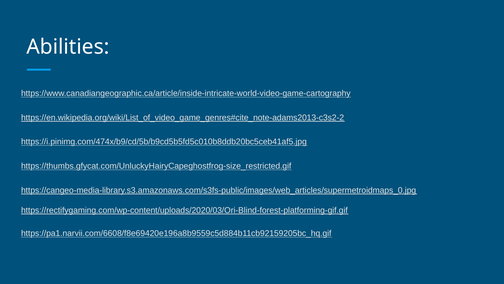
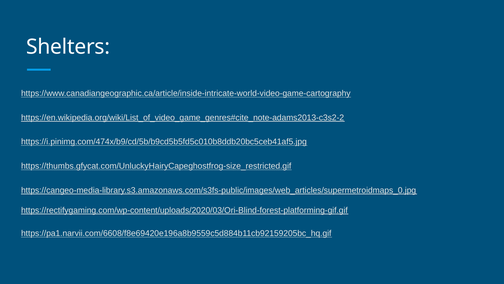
Abilities: Abilities -> Shelters (68, 47)
